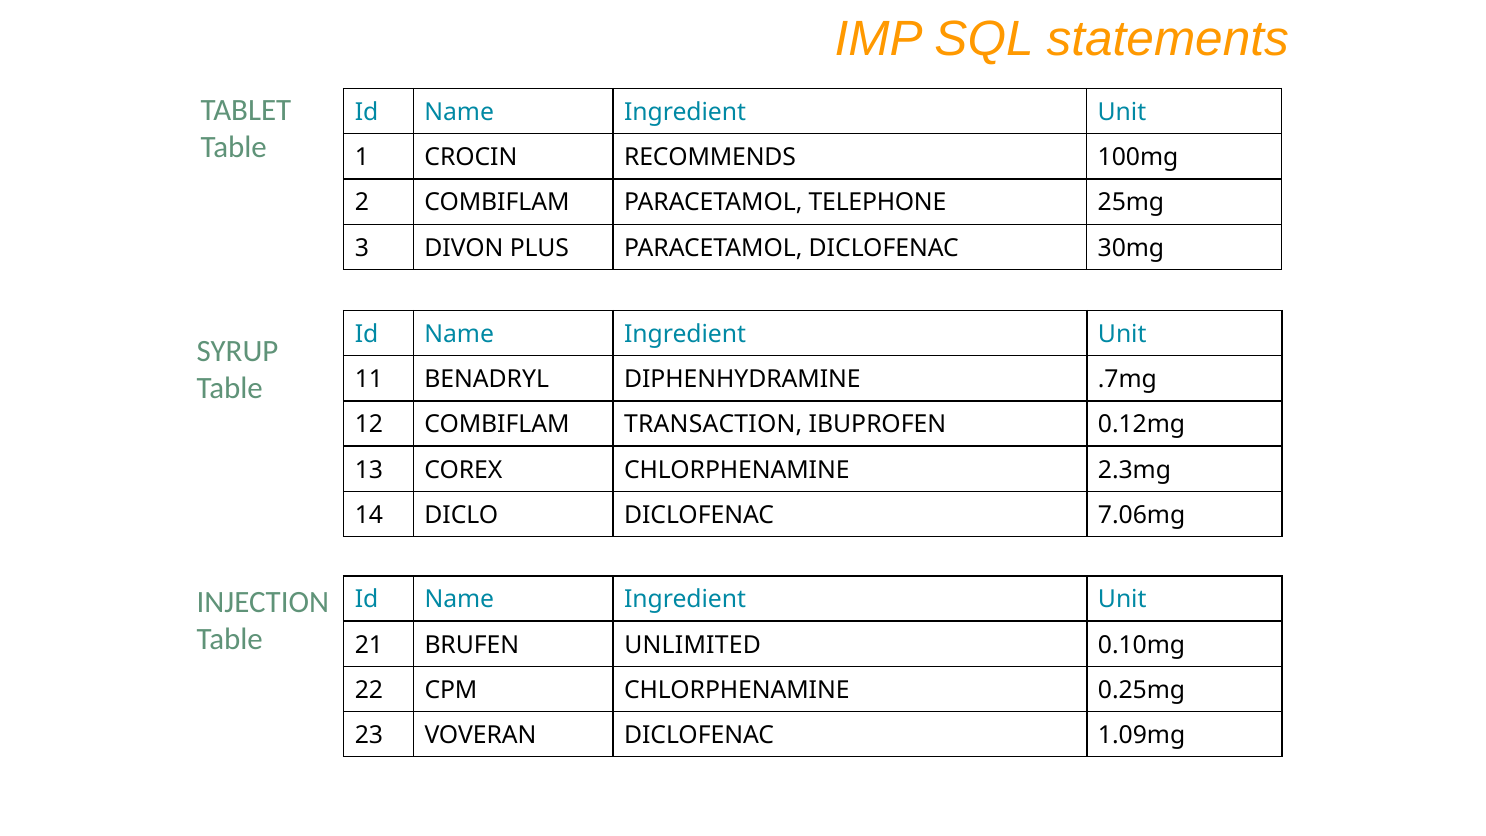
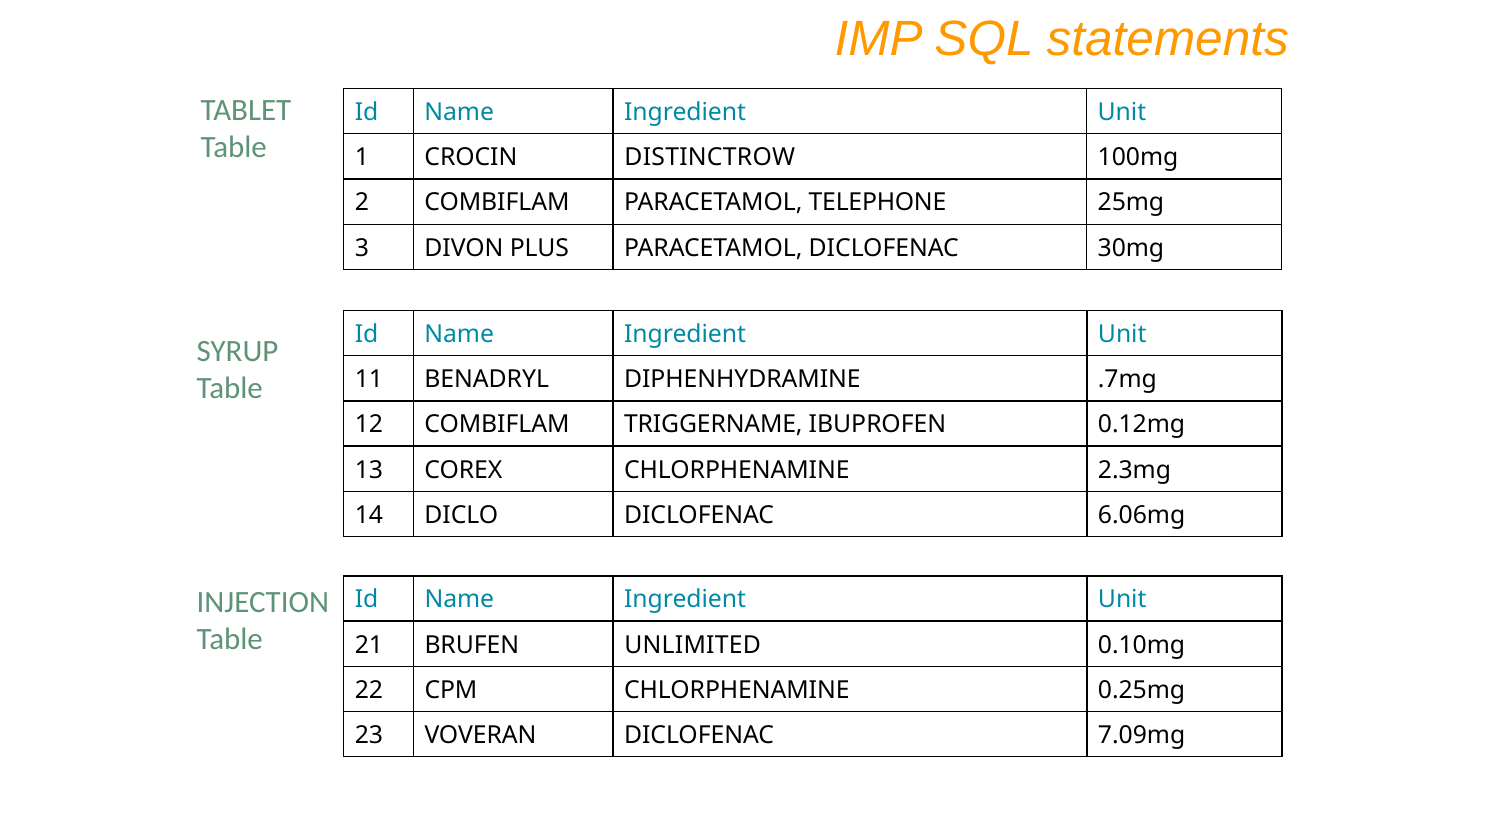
RECOMMENDS: RECOMMENDS -> DISTINCTROW (710, 158)
TRANSACTION: TRANSACTION -> TRIGGERNAME (713, 425)
7.06mg: 7.06mg -> 6.06mg (1142, 515)
1.09mg: 1.09mg -> 7.09mg (1142, 735)
